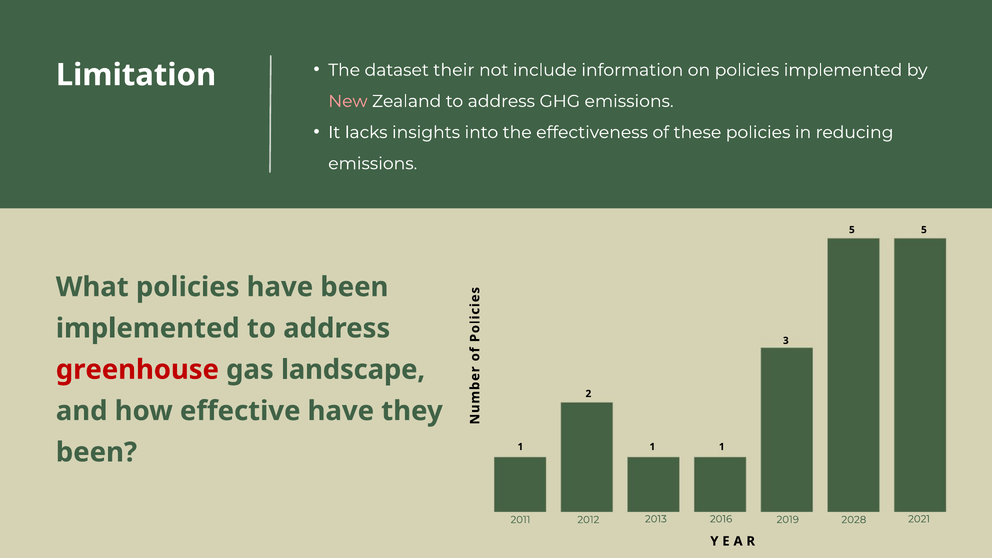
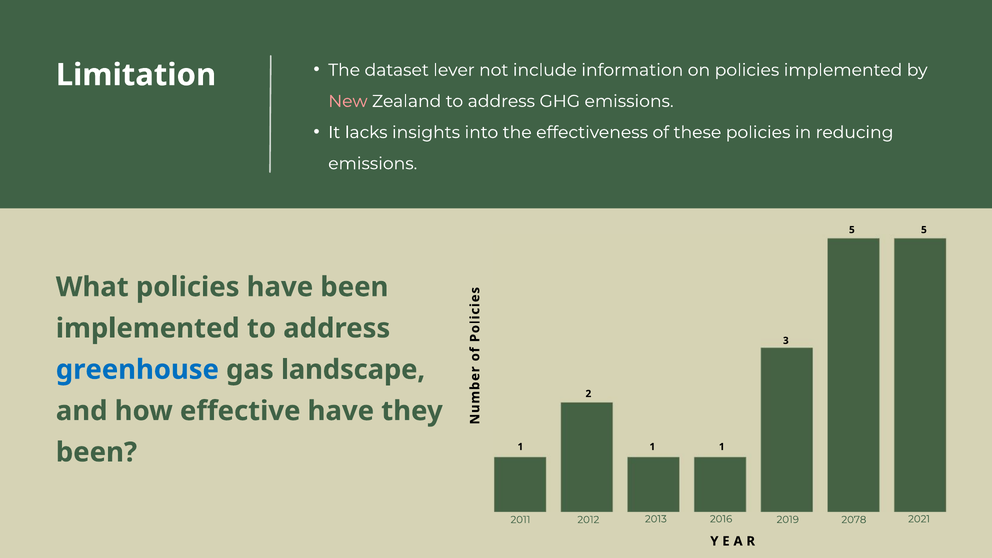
their: their -> lever (454, 70)
greenhouse colour: red -> blue (137, 370)
2028: 2028 -> 2078 (854, 520)
